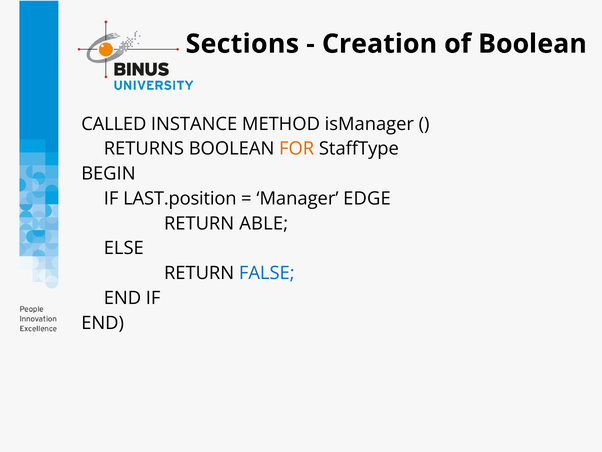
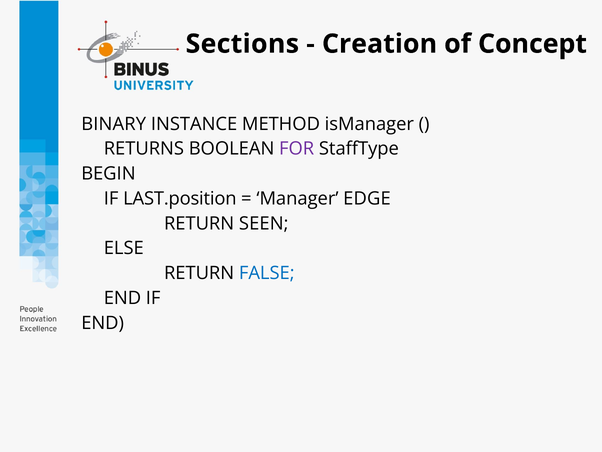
of Boolean: Boolean -> Concept (532, 44)
CALLED: CALLED -> BINARY (114, 124)
FOR colour: orange -> purple (297, 149)
ABLE: ABLE -> SEEN (264, 223)
